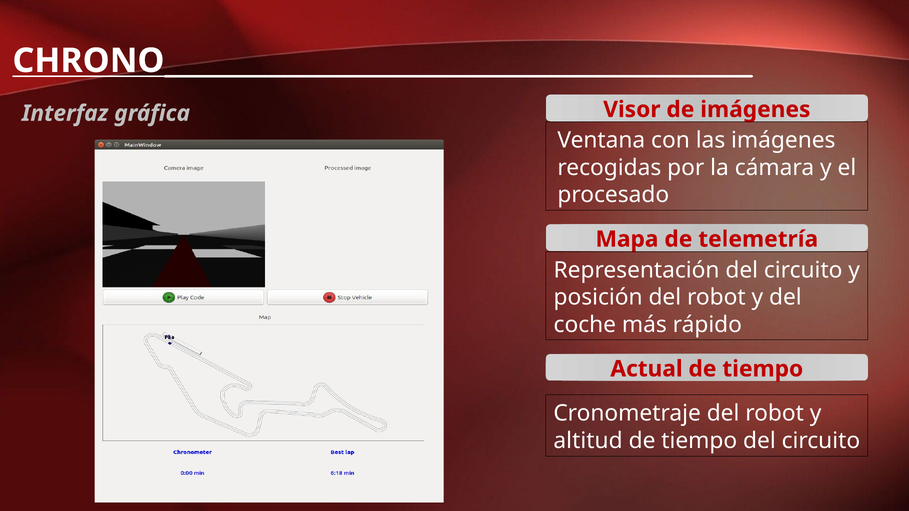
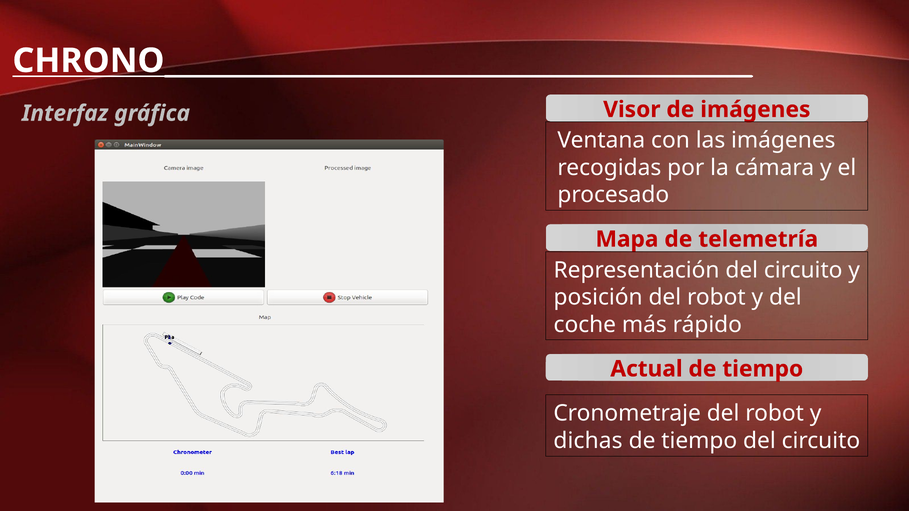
altitud: altitud -> dichas (588, 441)
